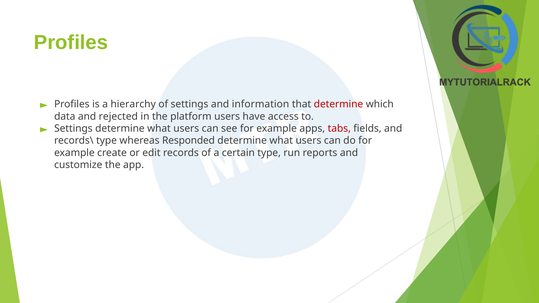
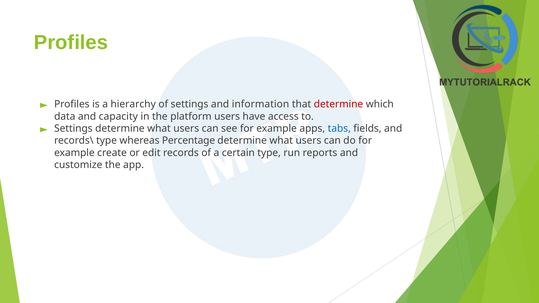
rejected: rejected -> capacity (118, 116)
tabs colour: red -> blue (339, 129)
Responded: Responded -> Percentage (189, 141)
